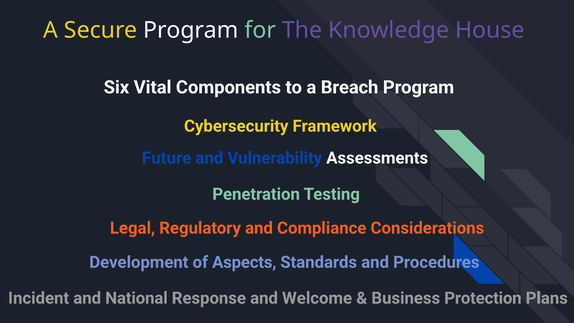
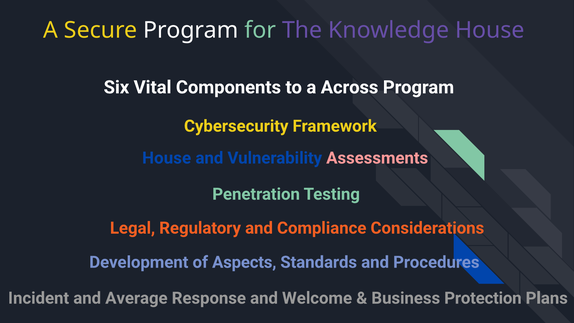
Breach: Breach -> Across (350, 87)
Future: Future -> House (167, 158)
Assessments colour: white -> pink (377, 158)
National: National -> Average (136, 298)
